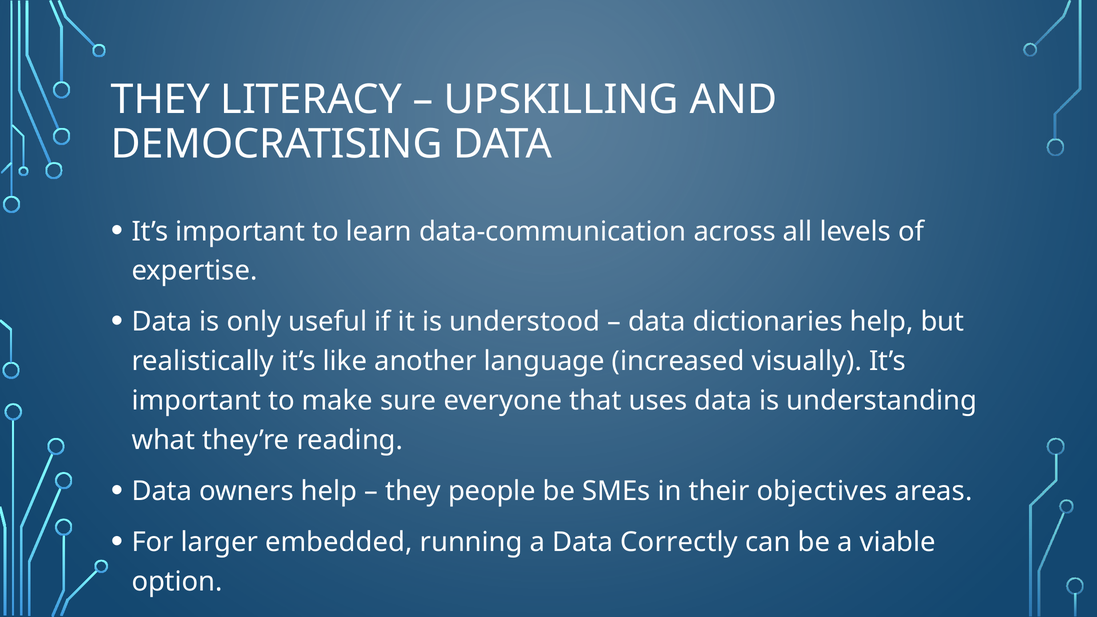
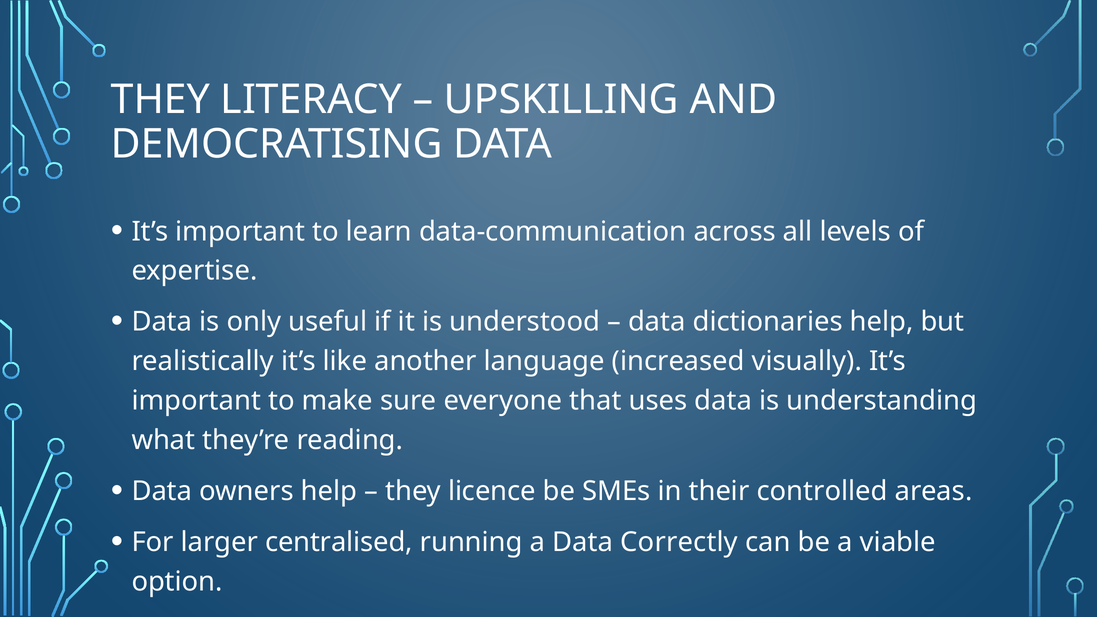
people: people -> licence (492, 491)
objectives: objectives -> controlled (822, 491)
embedded: embedded -> centralised (339, 542)
